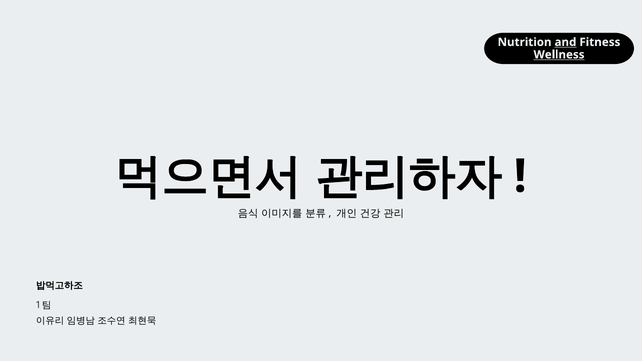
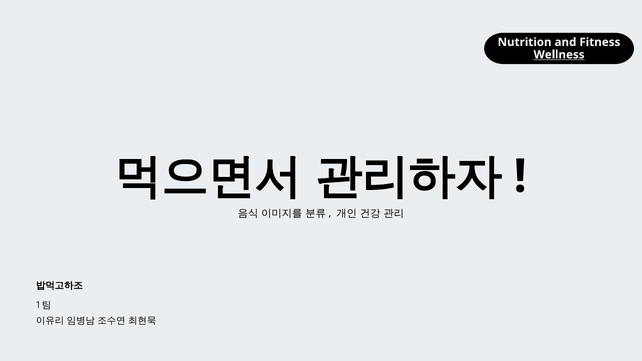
and underline: present -> none (565, 42)
